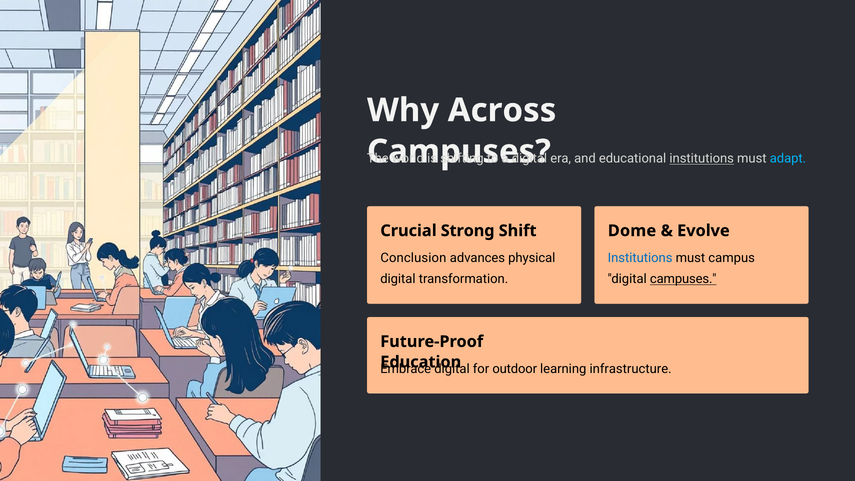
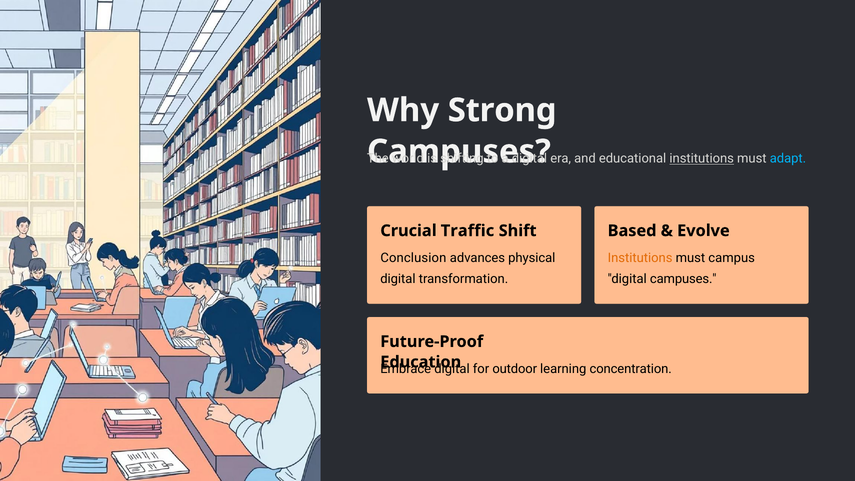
Across: Across -> Strong (502, 110)
Strong: Strong -> Traffic (467, 231)
Dome: Dome -> Based (632, 231)
Institutions colour: blue -> orange (640, 258)
campuses underline: present -> none (683, 279)
infrastructure: infrastructure -> concentration (631, 369)
